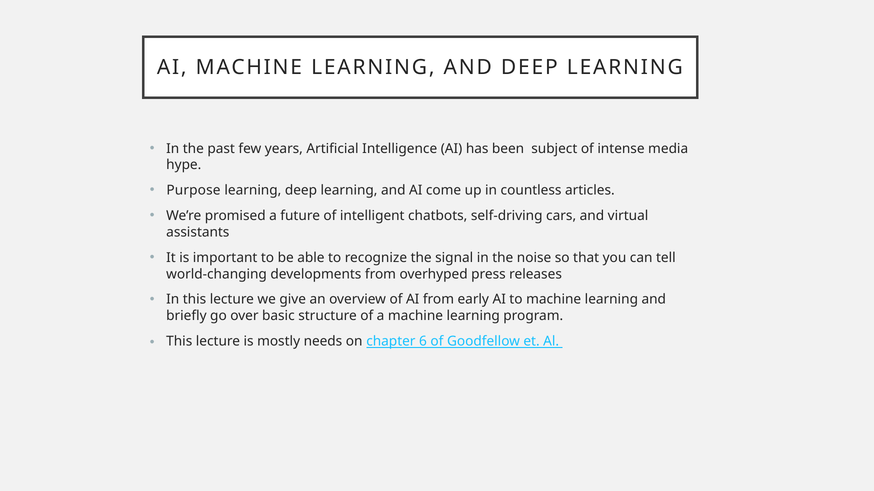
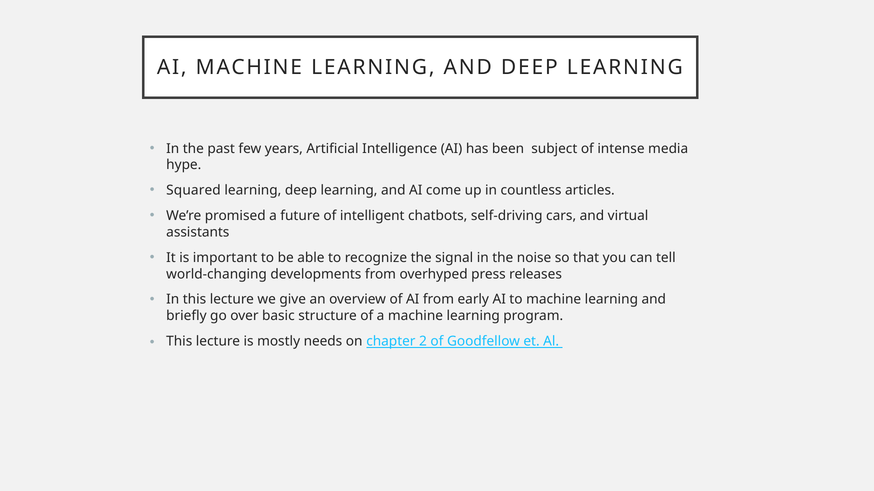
Purpose: Purpose -> Squared (193, 191)
6: 6 -> 2 (423, 342)
